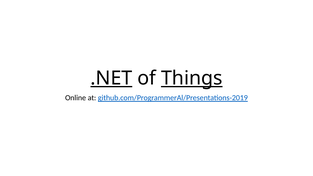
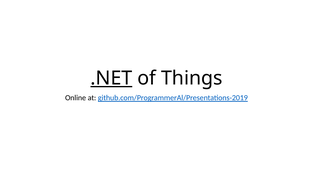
Things underline: present -> none (192, 78)
